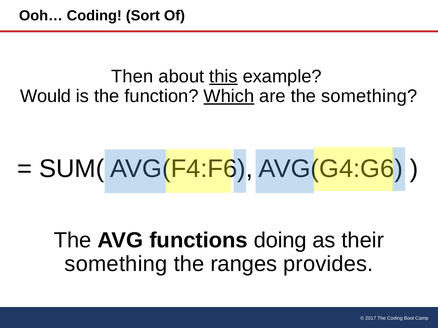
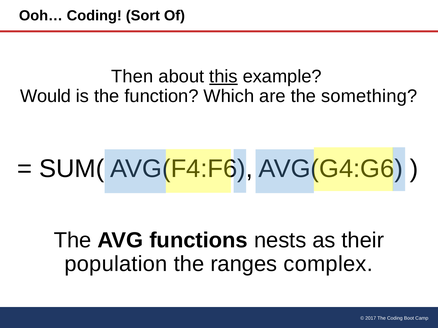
Which underline: present -> none (229, 96)
doing: doing -> nests (280, 241)
something: something -> population (116, 264)
provides: provides -> complex (328, 264)
